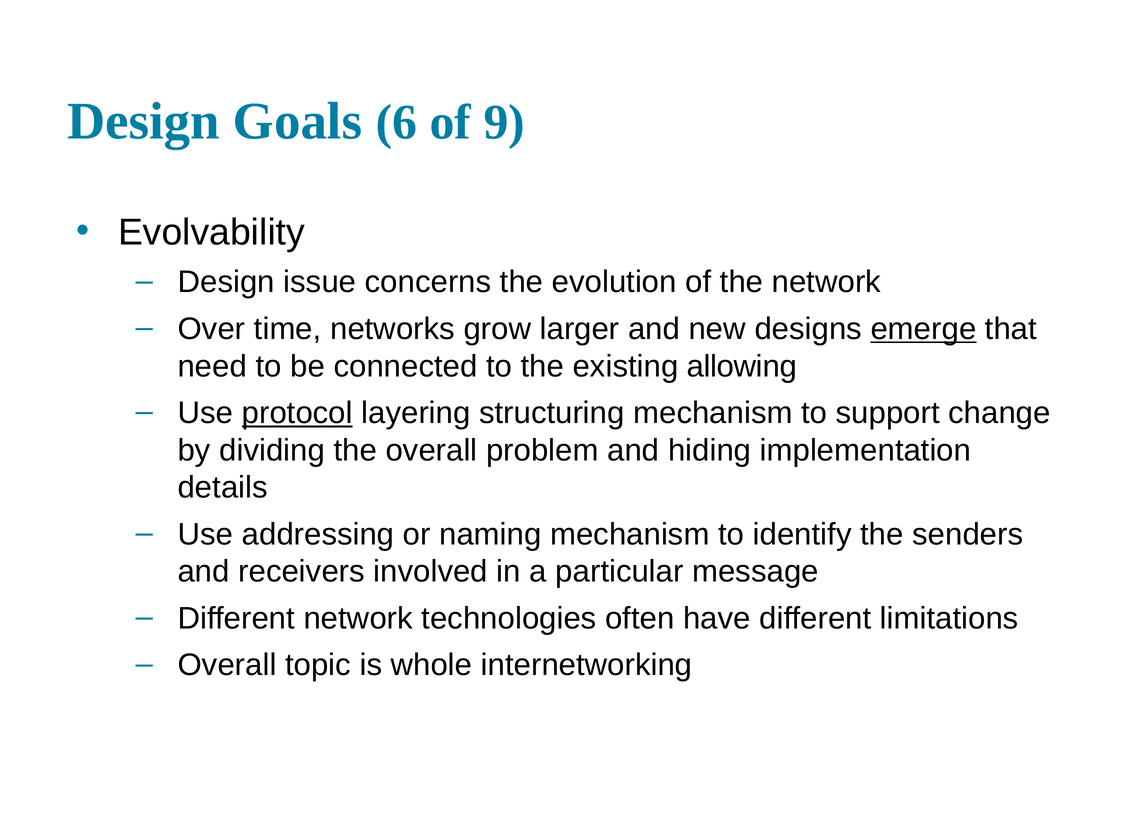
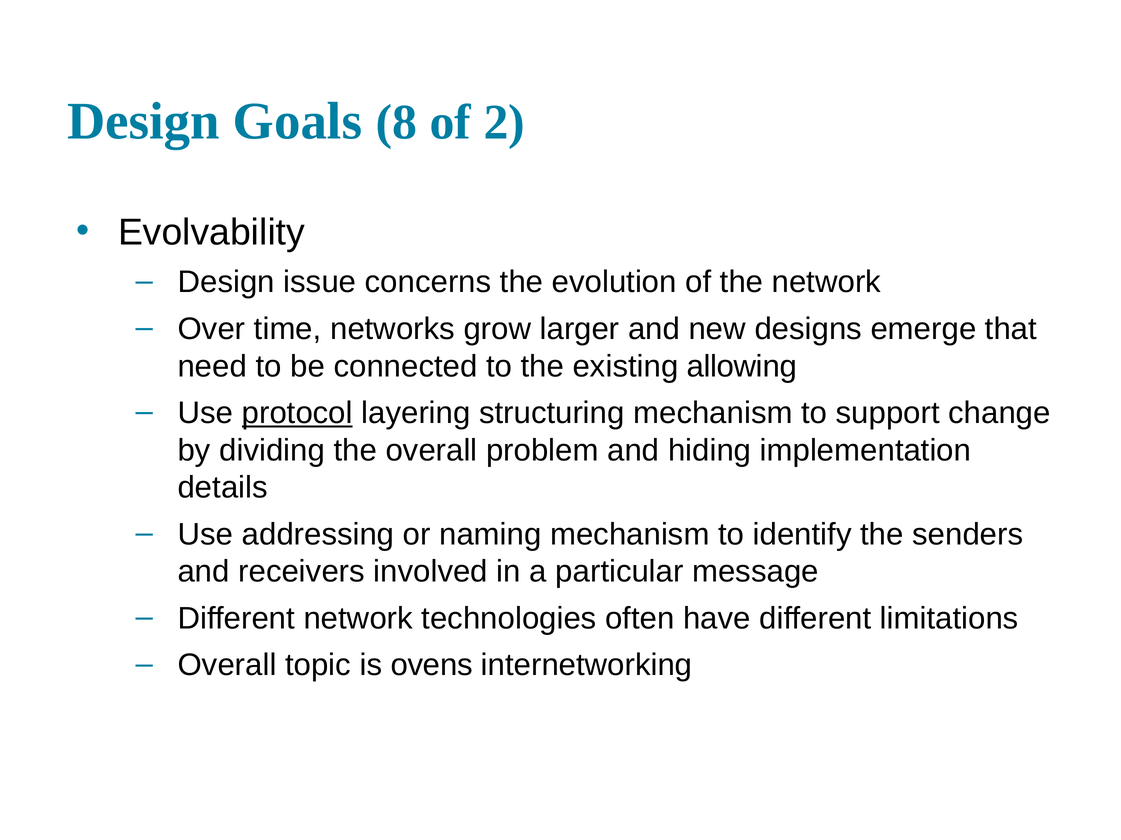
6: 6 -> 8 (396, 123)
9: 9 -> 2 (504, 123)
emerge underline: present -> none (923, 329)
whole: whole -> ovens (432, 666)
